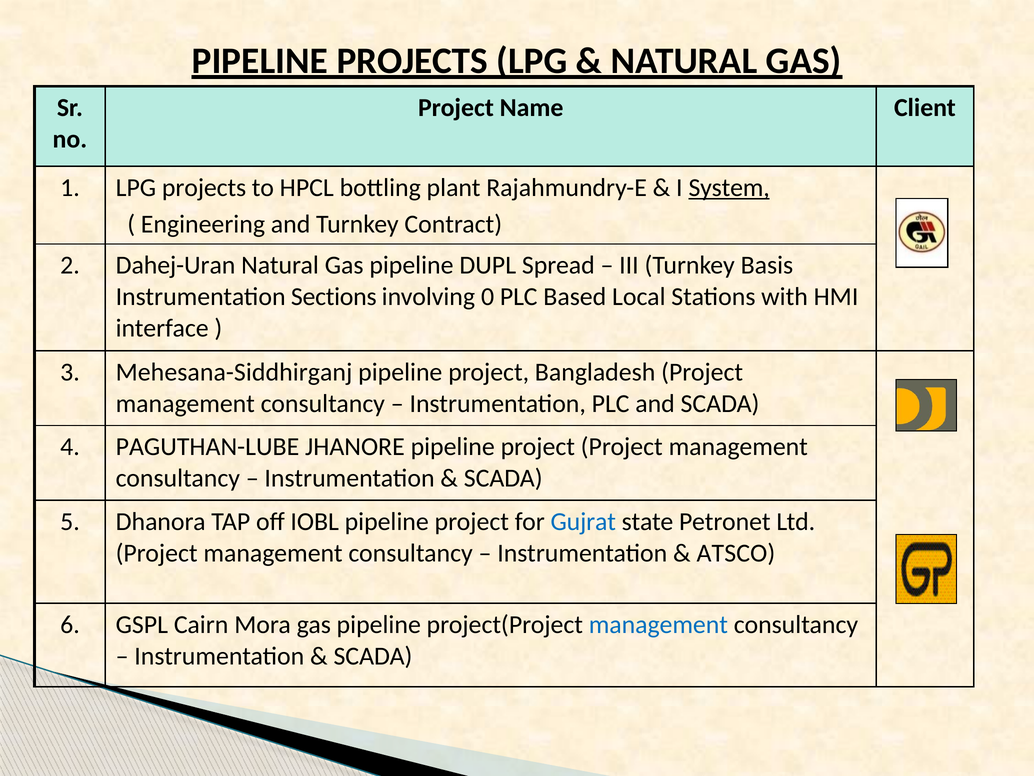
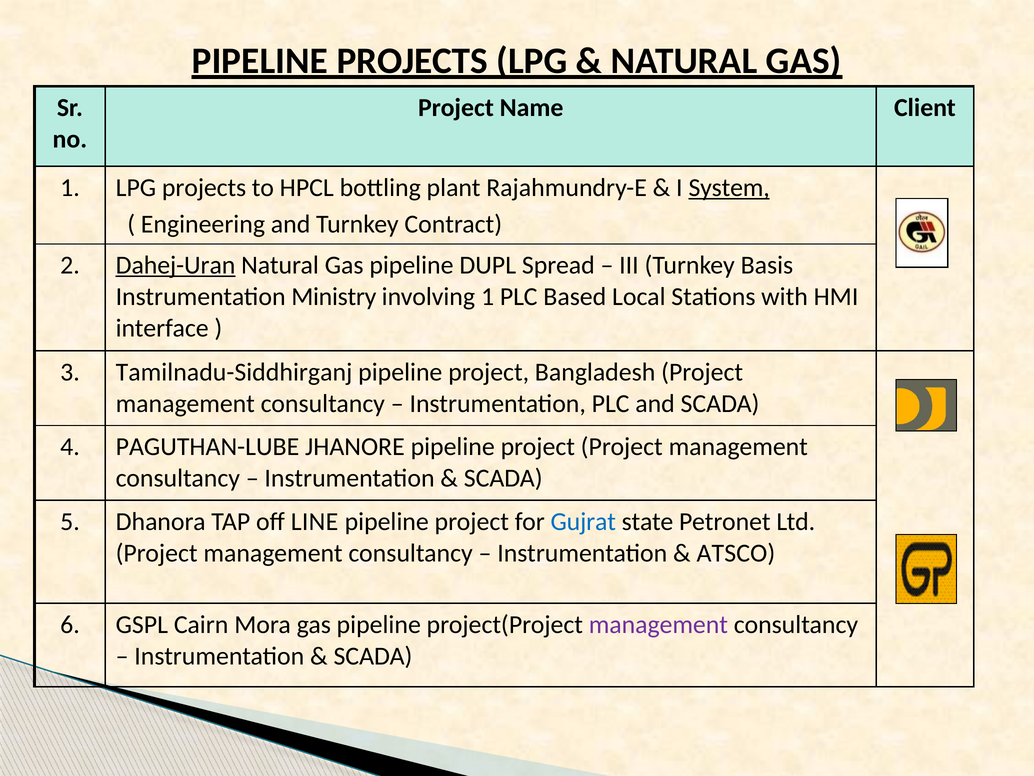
Dahej-Uran underline: none -> present (176, 265)
Sections: Sections -> Ministry (334, 297)
involving 0: 0 -> 1 (488, 297)
Mehesana-Siddhirganj: Mehesana-Siddhirganj -> Tamilnadu-Siddhirganj (234, 372)
IOBL: IOBL -> LINE (315, 521)
management colour: blue -> purple (658, 624)
